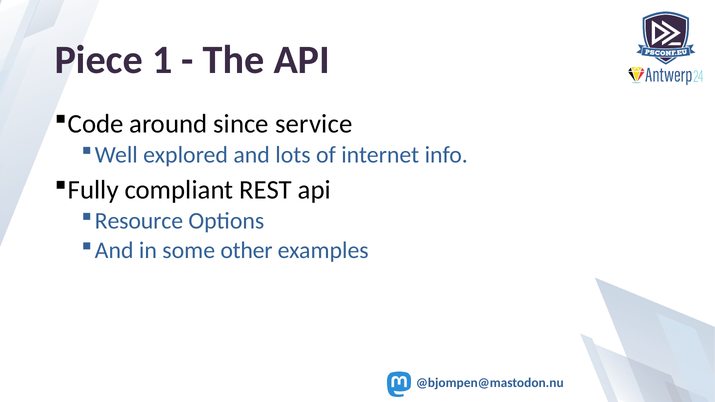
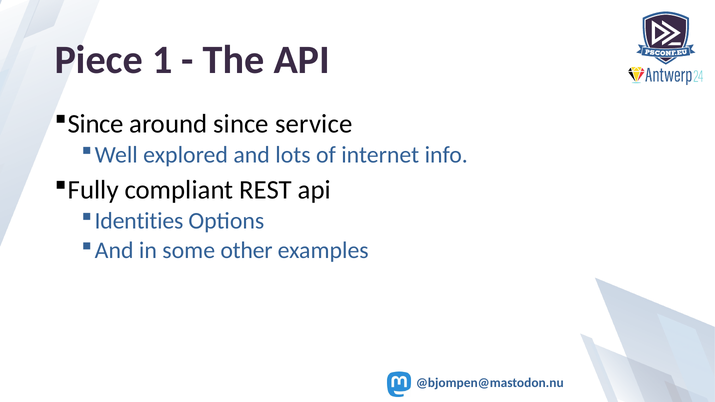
Code: Code -> Since (96, 124)
Resource: Resource -> Identities (139, 221)
